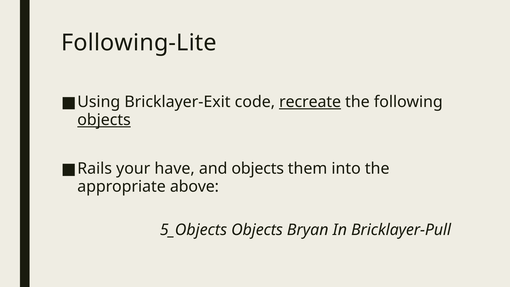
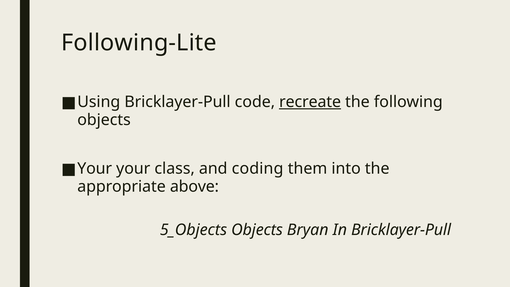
Using Bricklayer-Exit: Bricklayer-Exit -> Bricklayer-Pull (177, 102)
objects underline: present -> none (104, 120)
Rails: Rails -> Your (95, 169)
have: have -> class (175, 169)
and objects: objects -> coding (258, 169)
